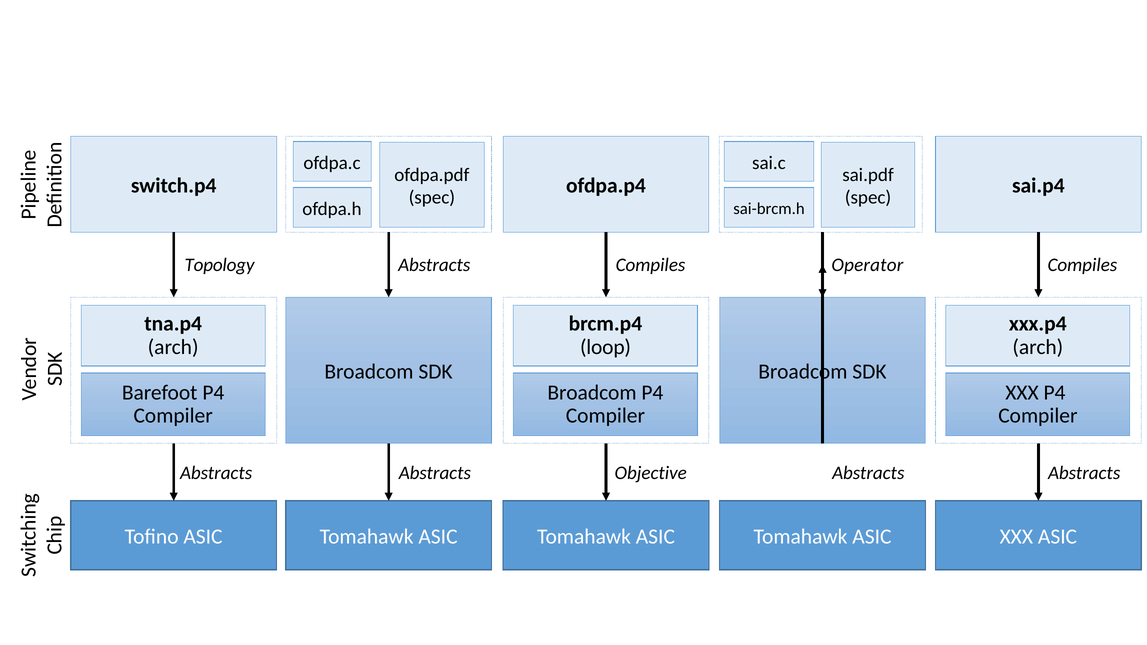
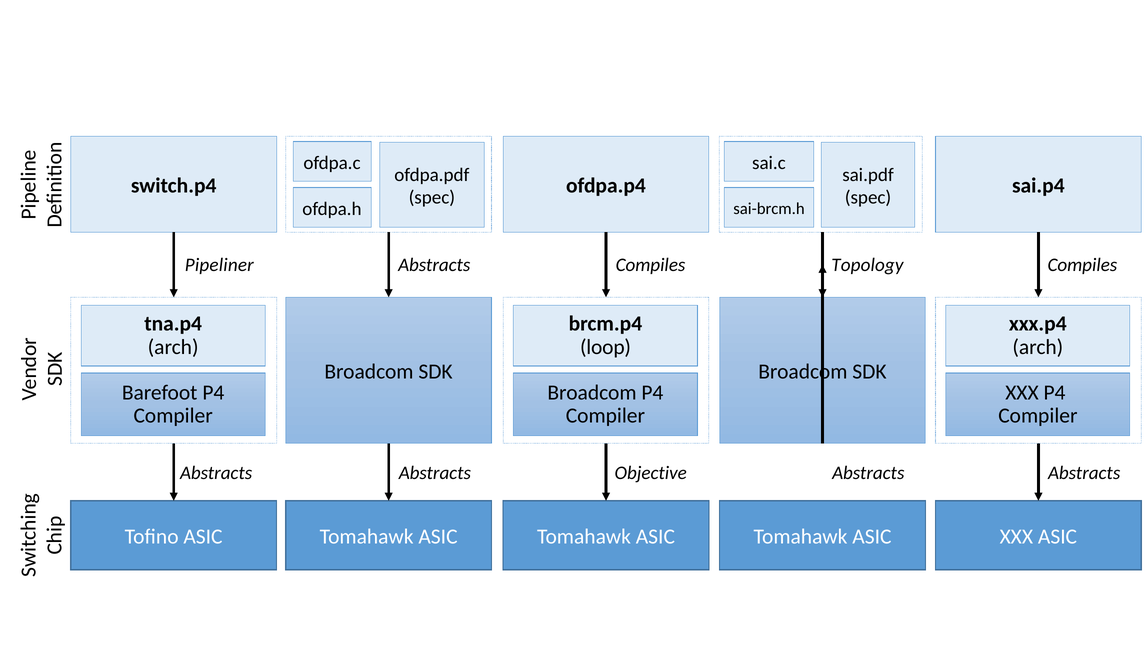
Topology: Topology -> Pipeliner (219, 265)
Operator: Operator -> Topology (867, 265)
